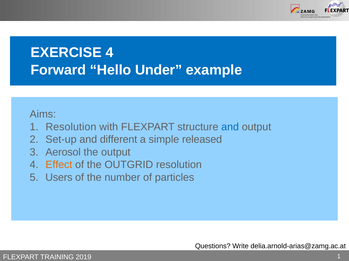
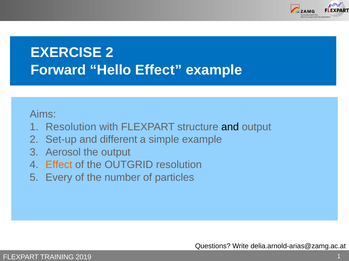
EXERCISE 4: 4 -> 2 (109, 53)
Hello Under: Under -> Effect (159, 70)
and colour: blue -> black (230, 127)
simple released: released -> example (202, 140)
Users: Users -> Every (59, 178)
